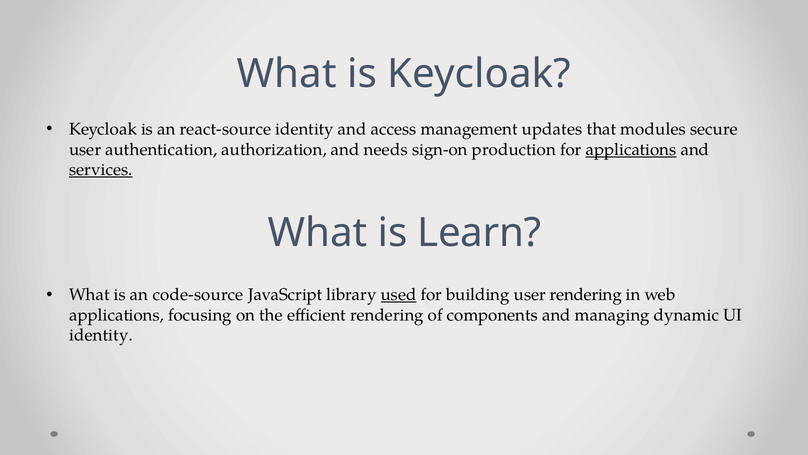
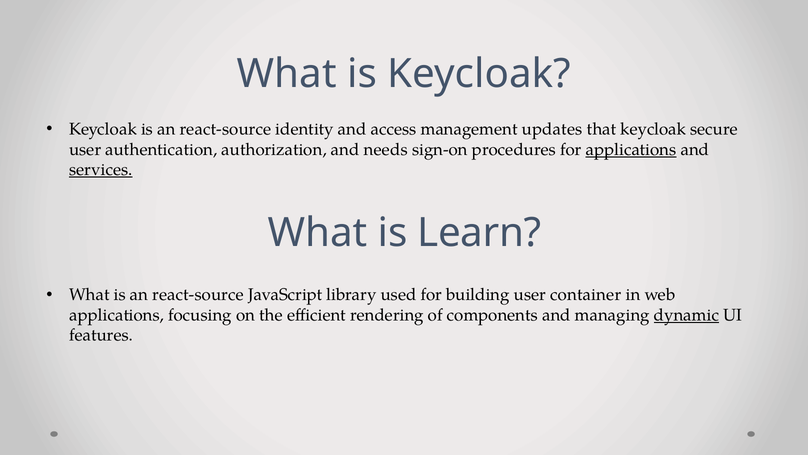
that modules: modules -> keycloak (653, 129)
production: production -> procedures (514, 149)
code-source: code-source -> react-source (198, 295)
used underline: present -> none (399, 295)
user rendering: rendering -> container (586, 295)
dynamic underline: none -> present (687, 315)
identity: identity -> features (101, 335)
